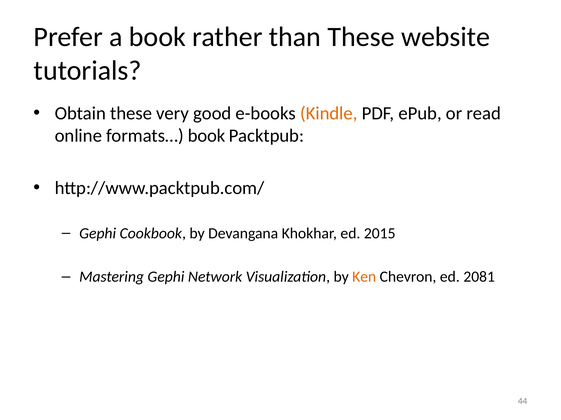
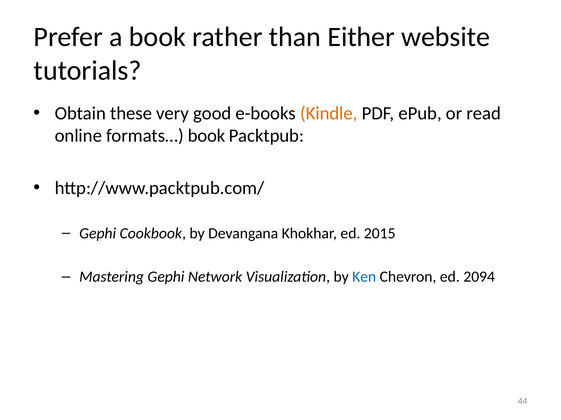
than These: These -> Either (361, 37)
Ken colour: orange -> blue (364, 277)
2081: 2081 -> 2094 (479, 277)
